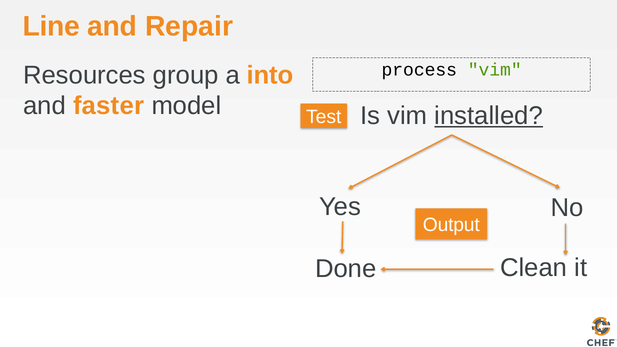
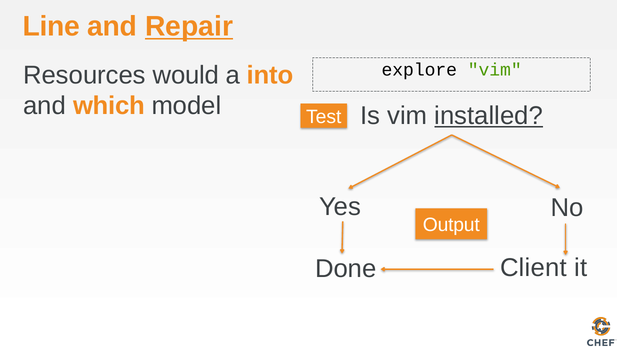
Repair underline: none -> present (189, 27)
group: group -> would (186, 75)
process: process -> explore (419, 70)
faster: faster -> which (109, 106)
Clean: Clean -> Client (534, 268)
